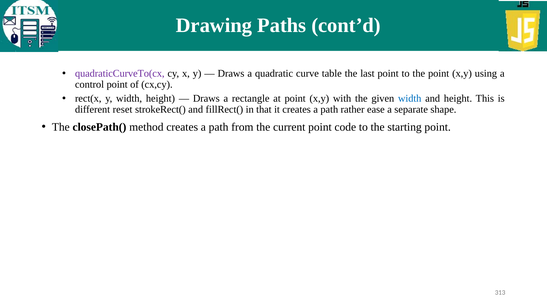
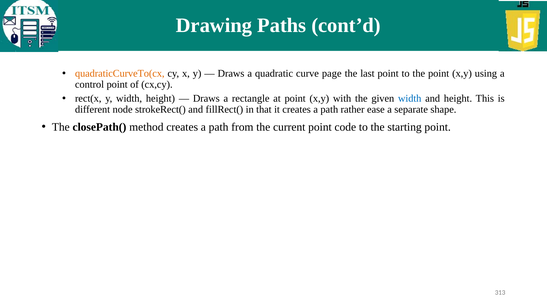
quadraticCurveTo(cx colour: purple -> orange (120, 73)
table: table -> page (332, 73)
reset: reset -> node (123, 109)
